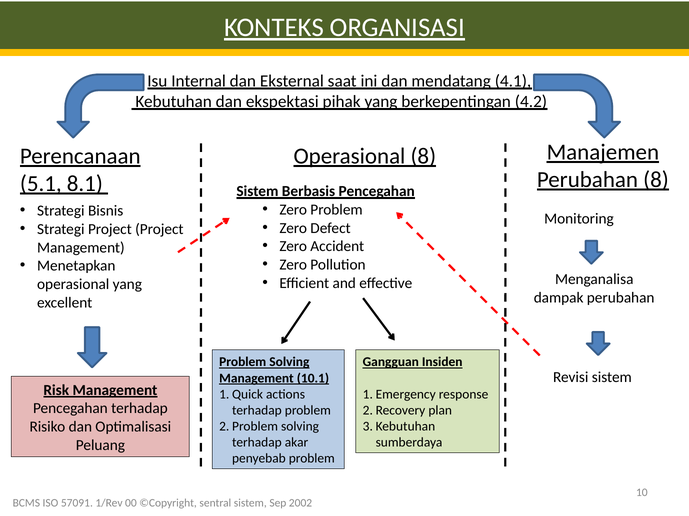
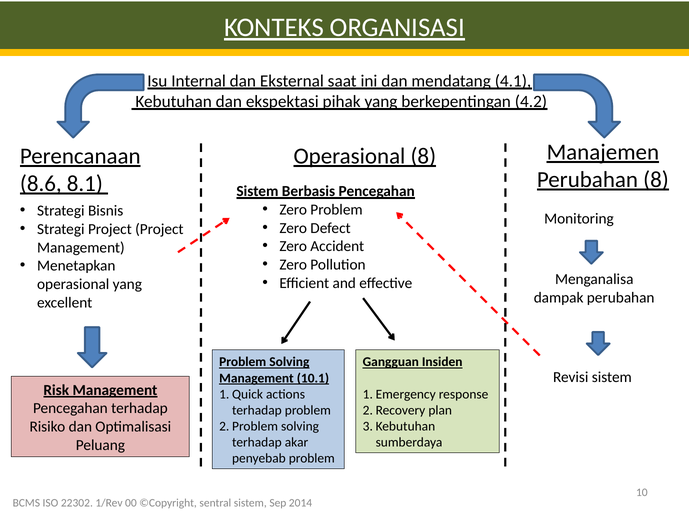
5.1: 5.1 -> 8.6 (41, 184)
57091: 57091 -> 22302 (77, 504)
2002: 2002 -> 2014 (301, 504)
